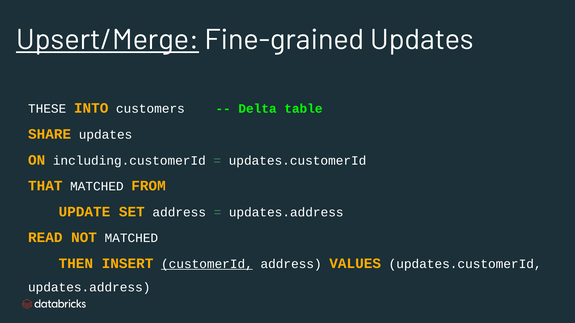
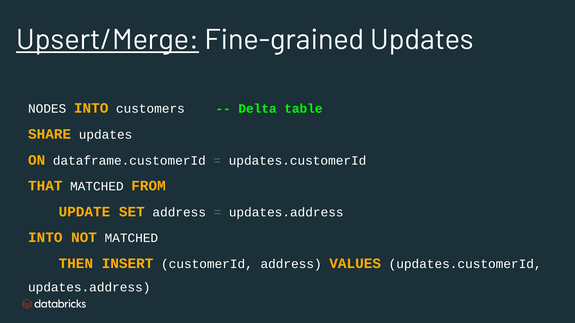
THESE: THESE -> NODES (47, 109)
including.customerId: including.customerId -> dataframe.customerId (129, 161)
READ: READ -> INTO (45, 238)
customerId underline: present -> none (207, 264)
